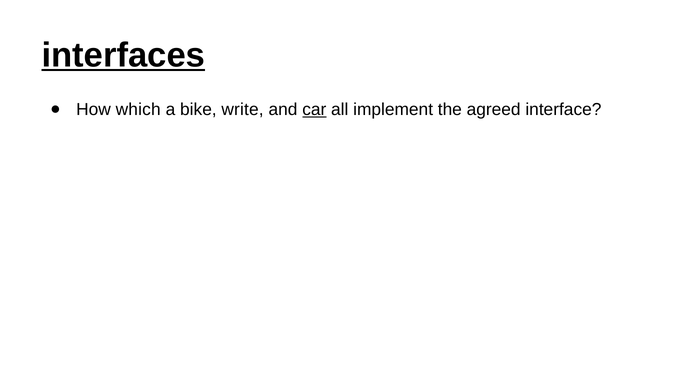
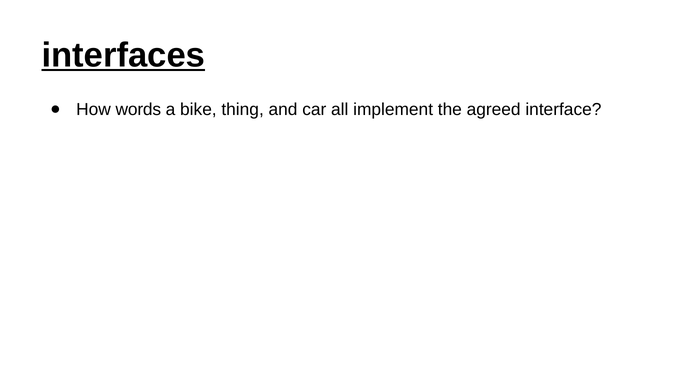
which: which -> words (138, 110)
write: write -> thing (243, 110)
car underline: present -> none (314, 110)
